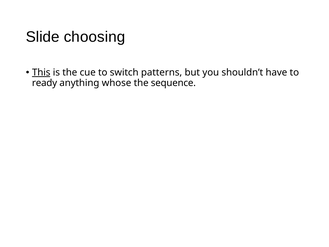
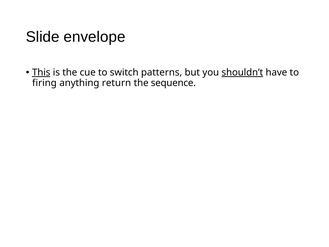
choosing: choosing -> envelope (95, 37)
shouldn’t underline: none -> present (242, 72)
ready: ready -> firing (44, 83)
whose: whose -> return (116, 83)
